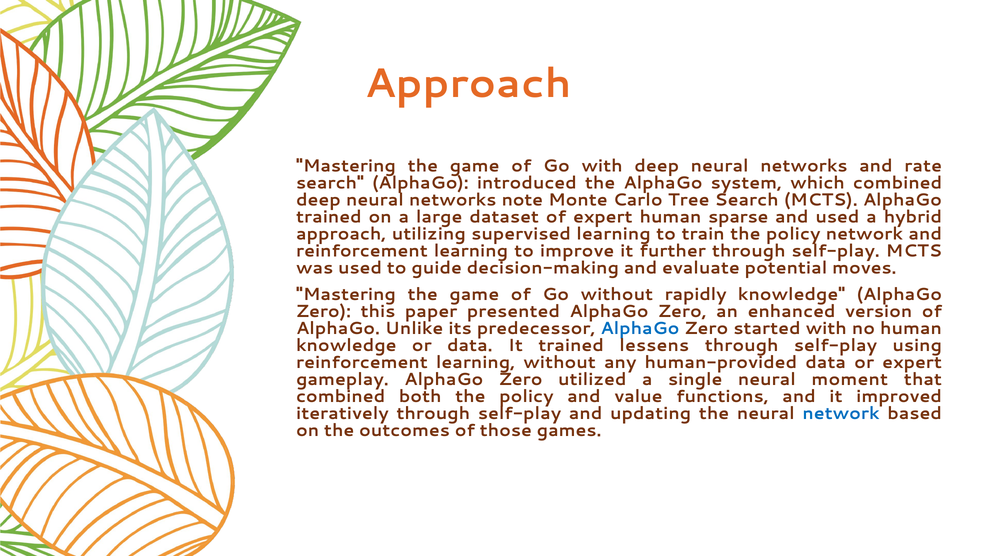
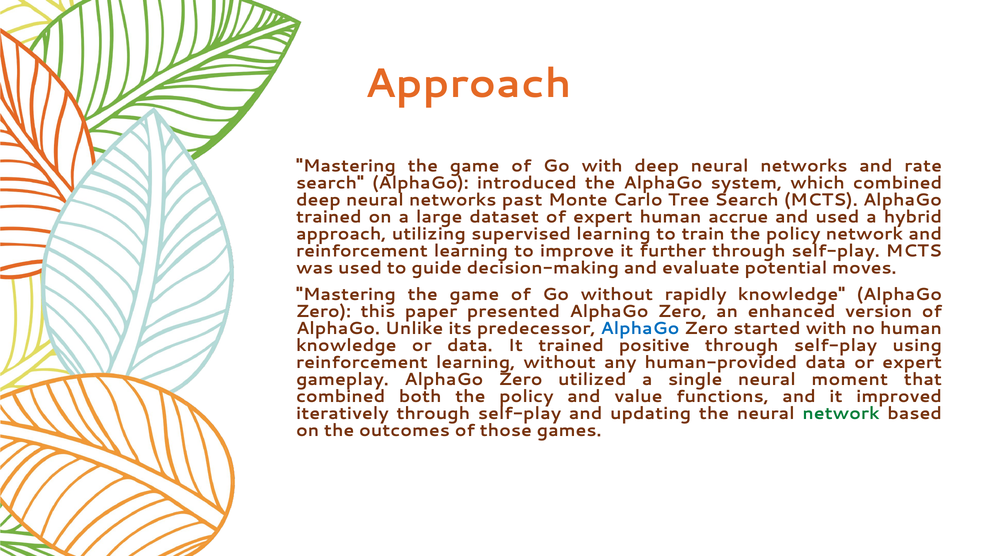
note: note -> past (522, 200)
sparse: sparse -> accrue (738, 217)
lessens: lessens -> positive (654, 345)
network colour: blue -> green (841, 413)
